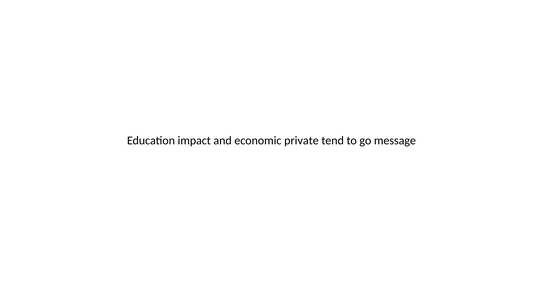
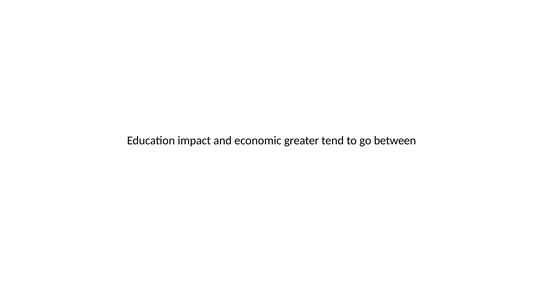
private: private -> greater (302, 141)
message: message -> between (395, 141)
